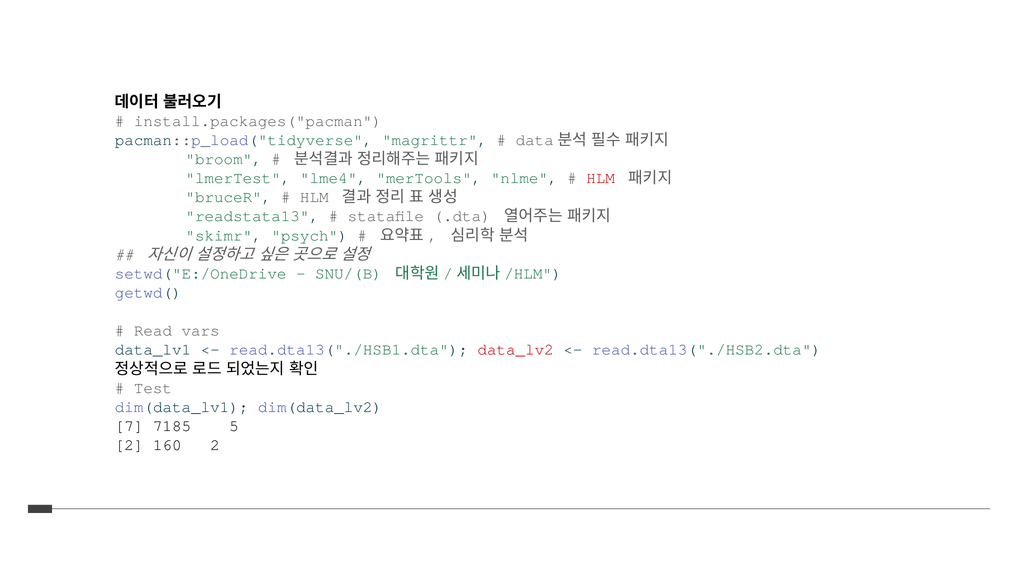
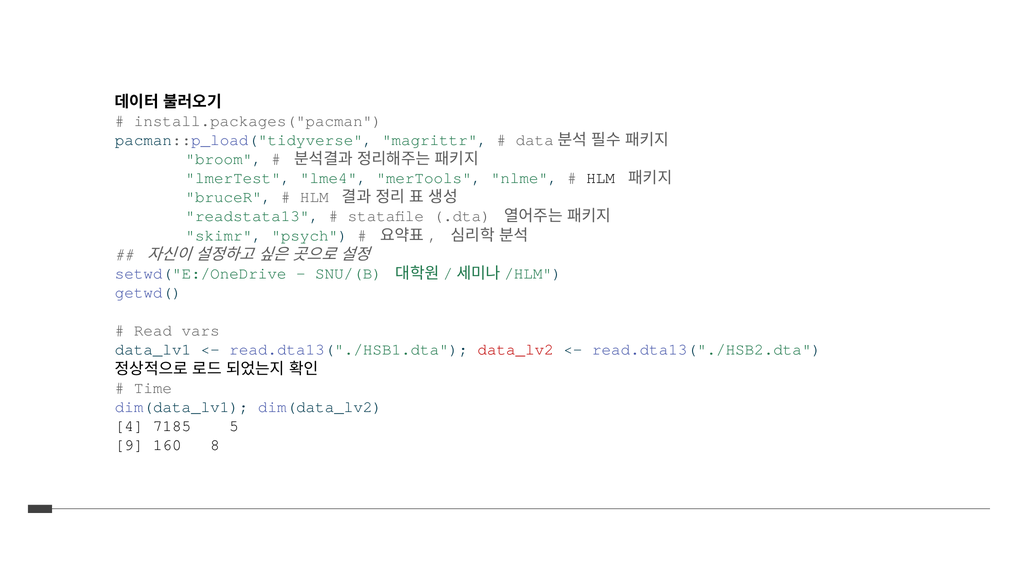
HLM colour: red -> black (601, 178)
Test: Test -> Time (153, 388)
7: 7 -> 4 (129, 426)
2: 2 -> 9 (129, 446)
160 2: 2 -> 8 (215, 446)
